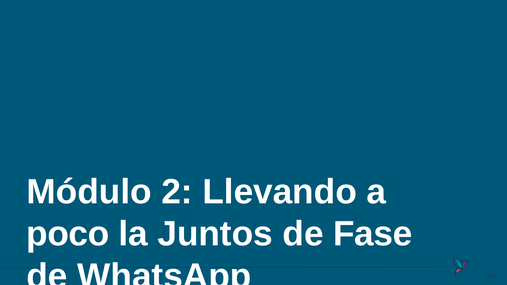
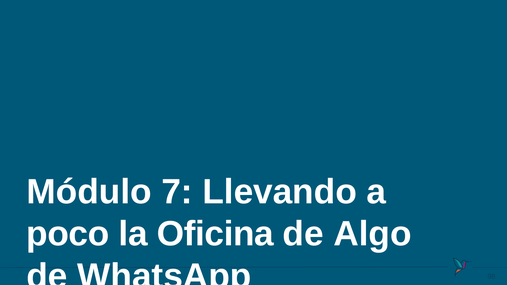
2: 2 -> 7 (177, 192)
Juntos: Juntos -> Oficina (215, 234)
Fase: Fase -> Algo (372, 234)
